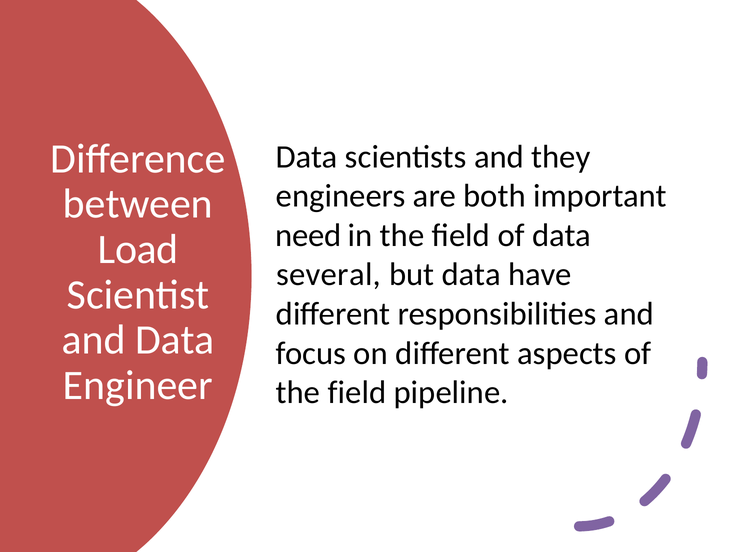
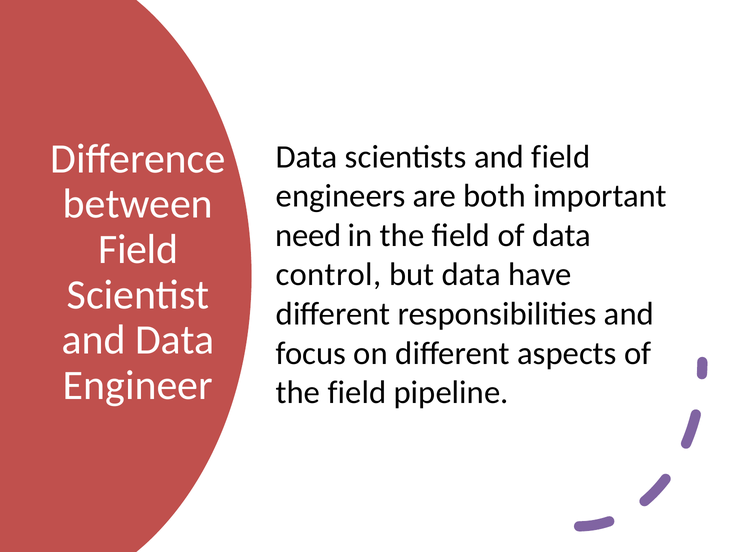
and they: they -> field (561, 157)
Load: Load -> Field (138, 249)
several: several -> control (329, 275)
